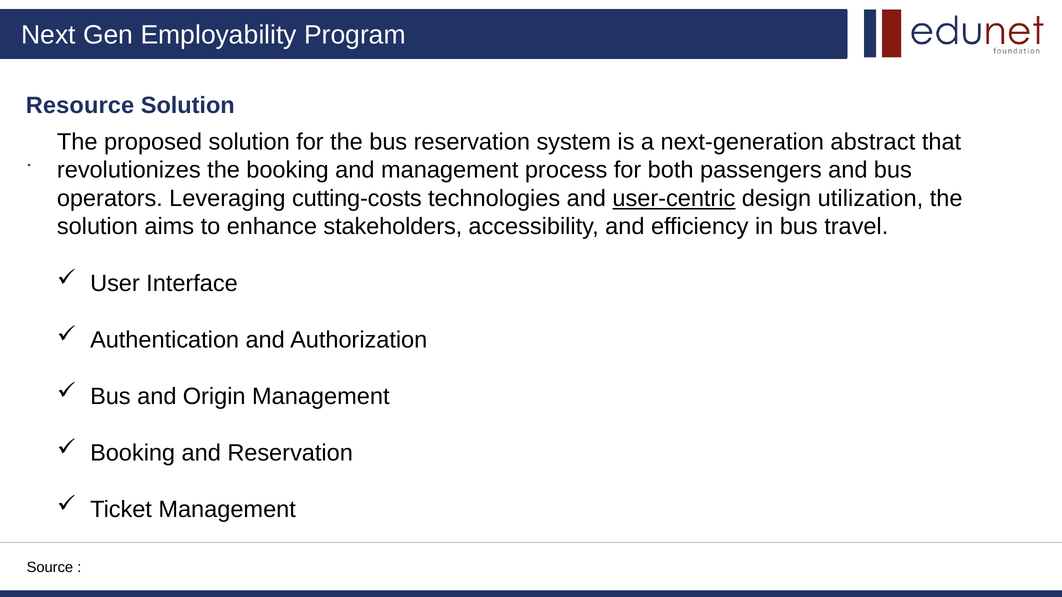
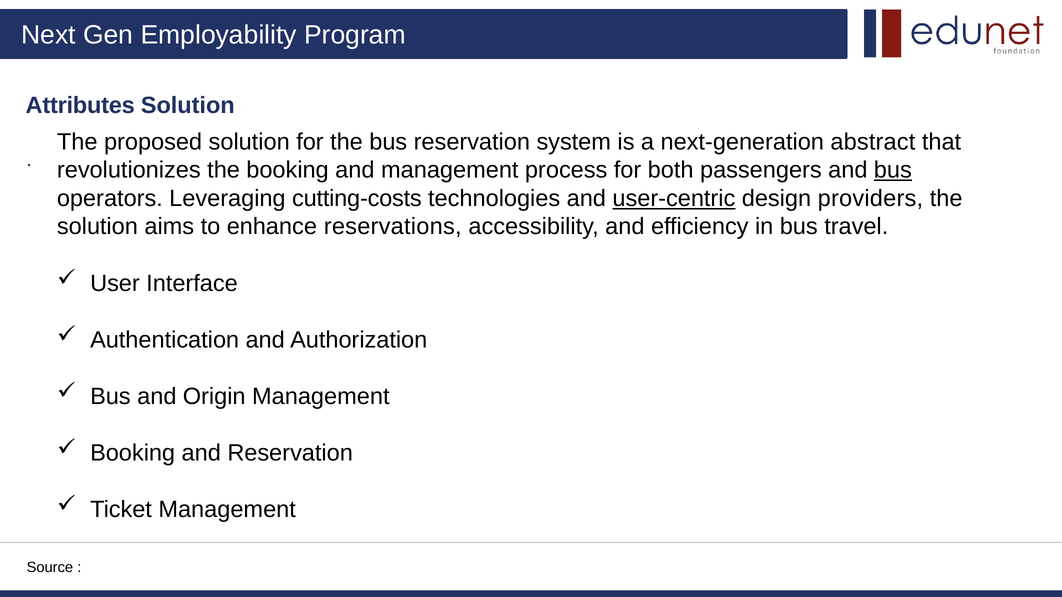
Resource: Resource -> Attributes (80, 106)
bus underline: none -> present (893, 170)
utilization: utilization -> providers (870, 199)
stakeholders: stakeholders -> reservations (393, 227)
